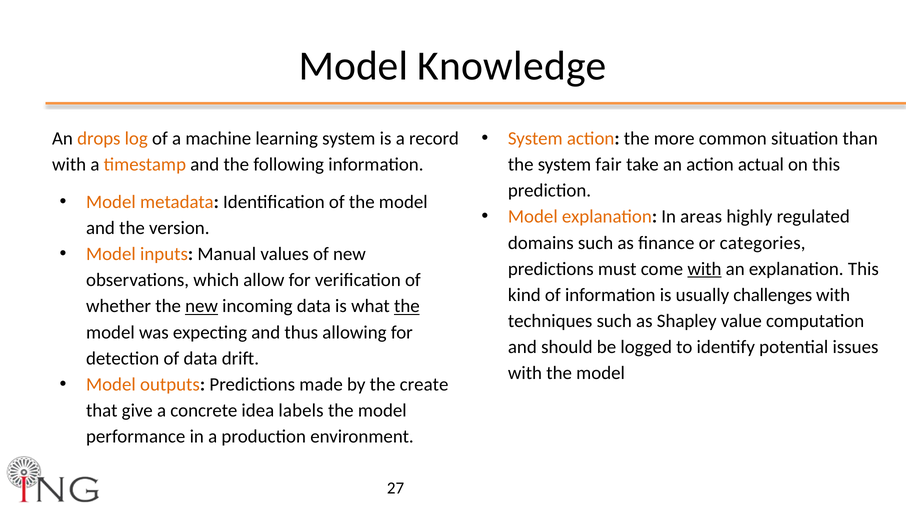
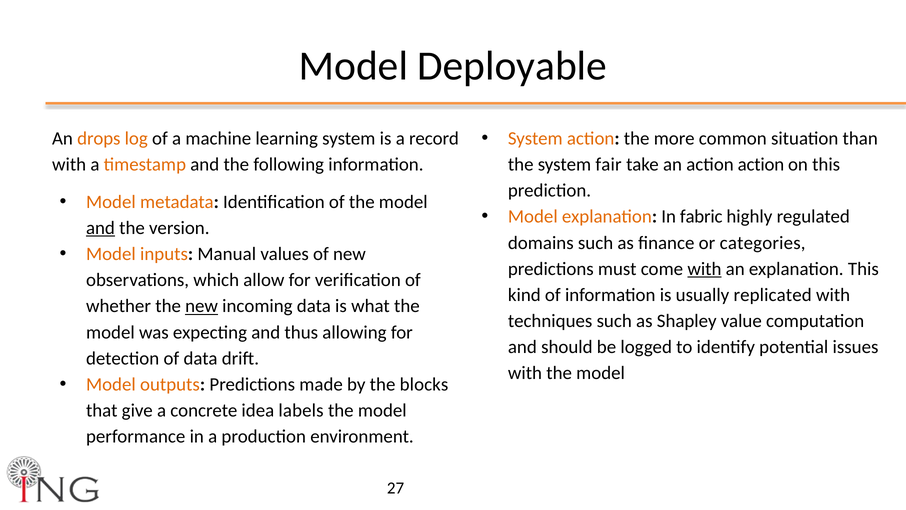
Knowledge: Knowledge -> Deployable (512, 66)
action actual: actual -> action (761, 164)
areas: areas -> fabric (701, 217)
and underline: none -> present (100, 228)
challenges: challenges -> replicated (773, 295)
the underline: present -> none (407, 306)
create: create -> blocks (424, 384)
